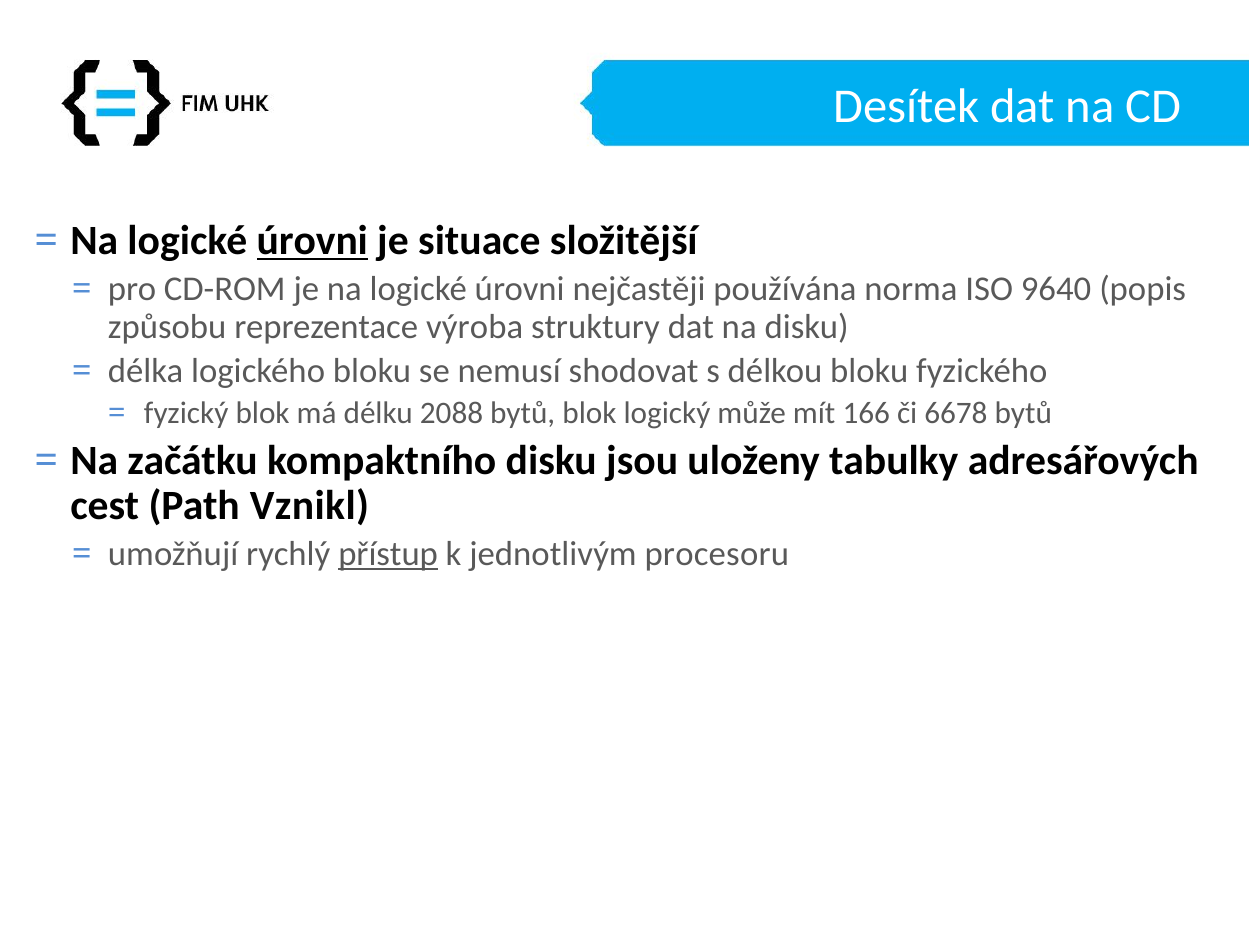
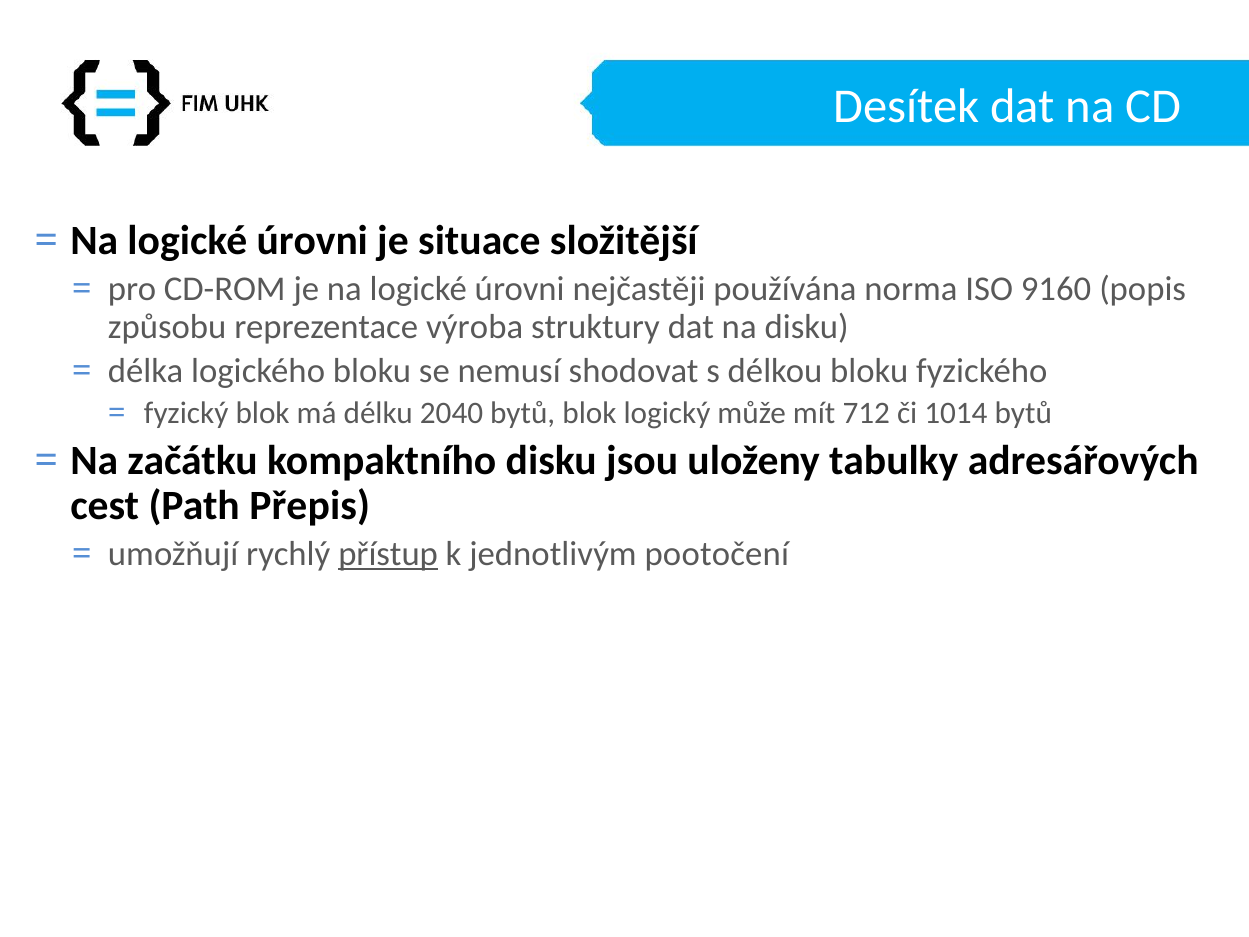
úrovni underline: present -> none (312, 241)
9640: 9640 -> 9160 (1056, 289)
2088: 2088 -> 2040 (452, 413)
166: 166 -> 712 (866, 413)
6678: 6678 -> 1014 (956, 413)
Vznikl: Vznikl -> Přepis (310, 505)
procesoru: procesoru -> pootočení (717, 554)
